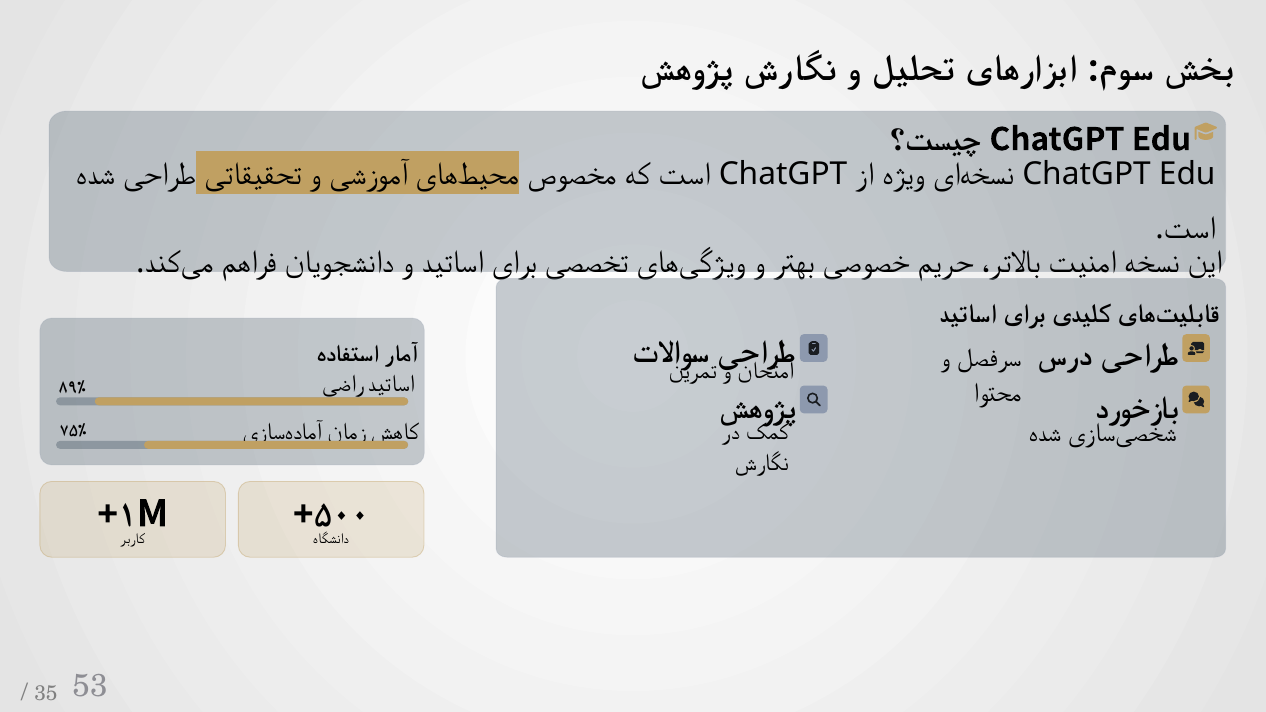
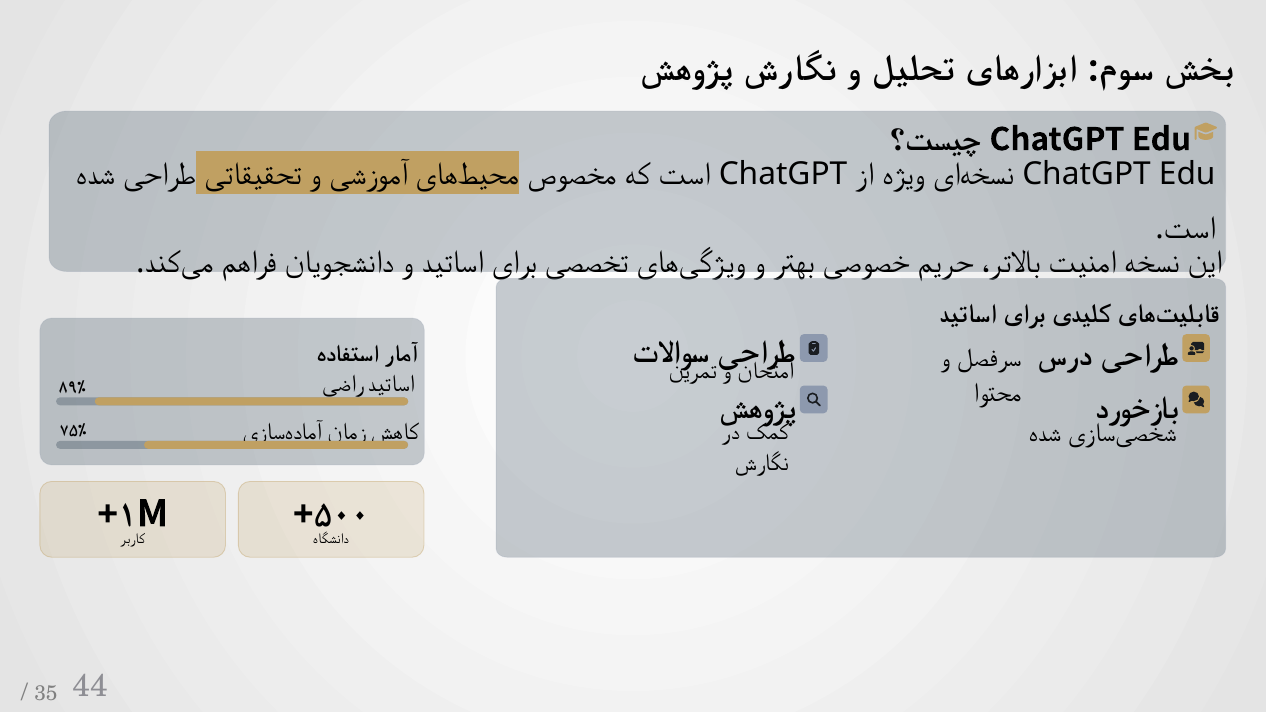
53: 53 -> 44 (90, 686)
